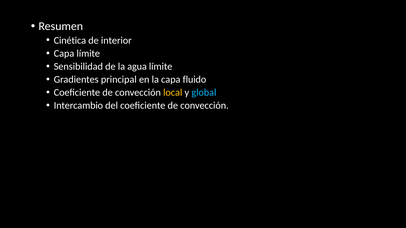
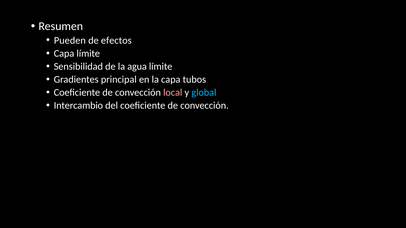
Cinética: Cinética -> Pueden (70, 40)
interior: interior -> efectos (116, 40)
fluido: fluido -> tubos (194, 80)
local colour: yellow -> pink (173, 93)
